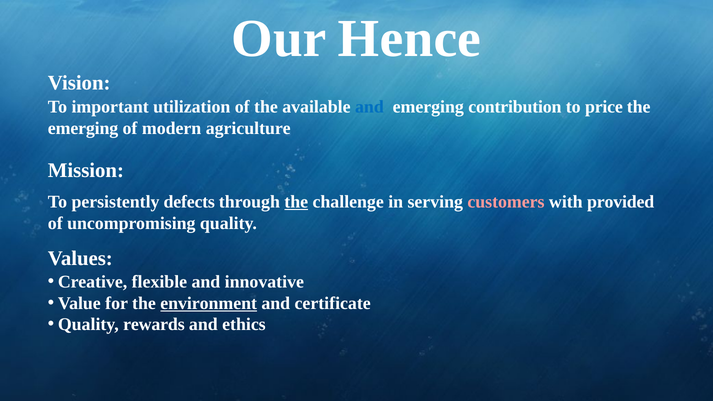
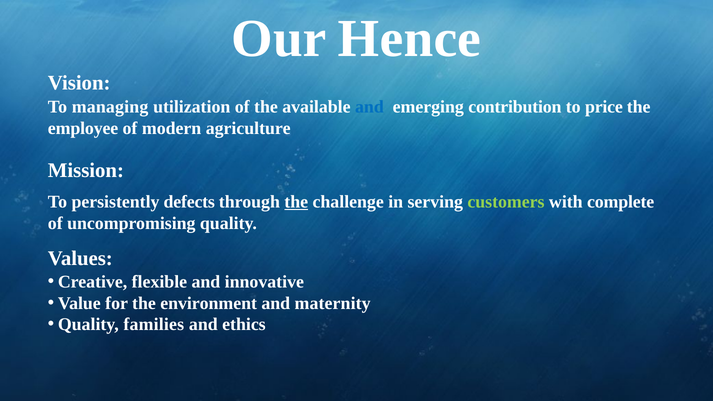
important: important -> managing (110, 107)
emerging: emerging -> employee (83, 128)
customers colour: pink -> light green (506, 202)
provided: provided -> complete (621, 202)
environment underline: present -> none (209, 303)
certificate: certificate -> maternity (333, 303)
rewards: rewards -> families (154, 325)
